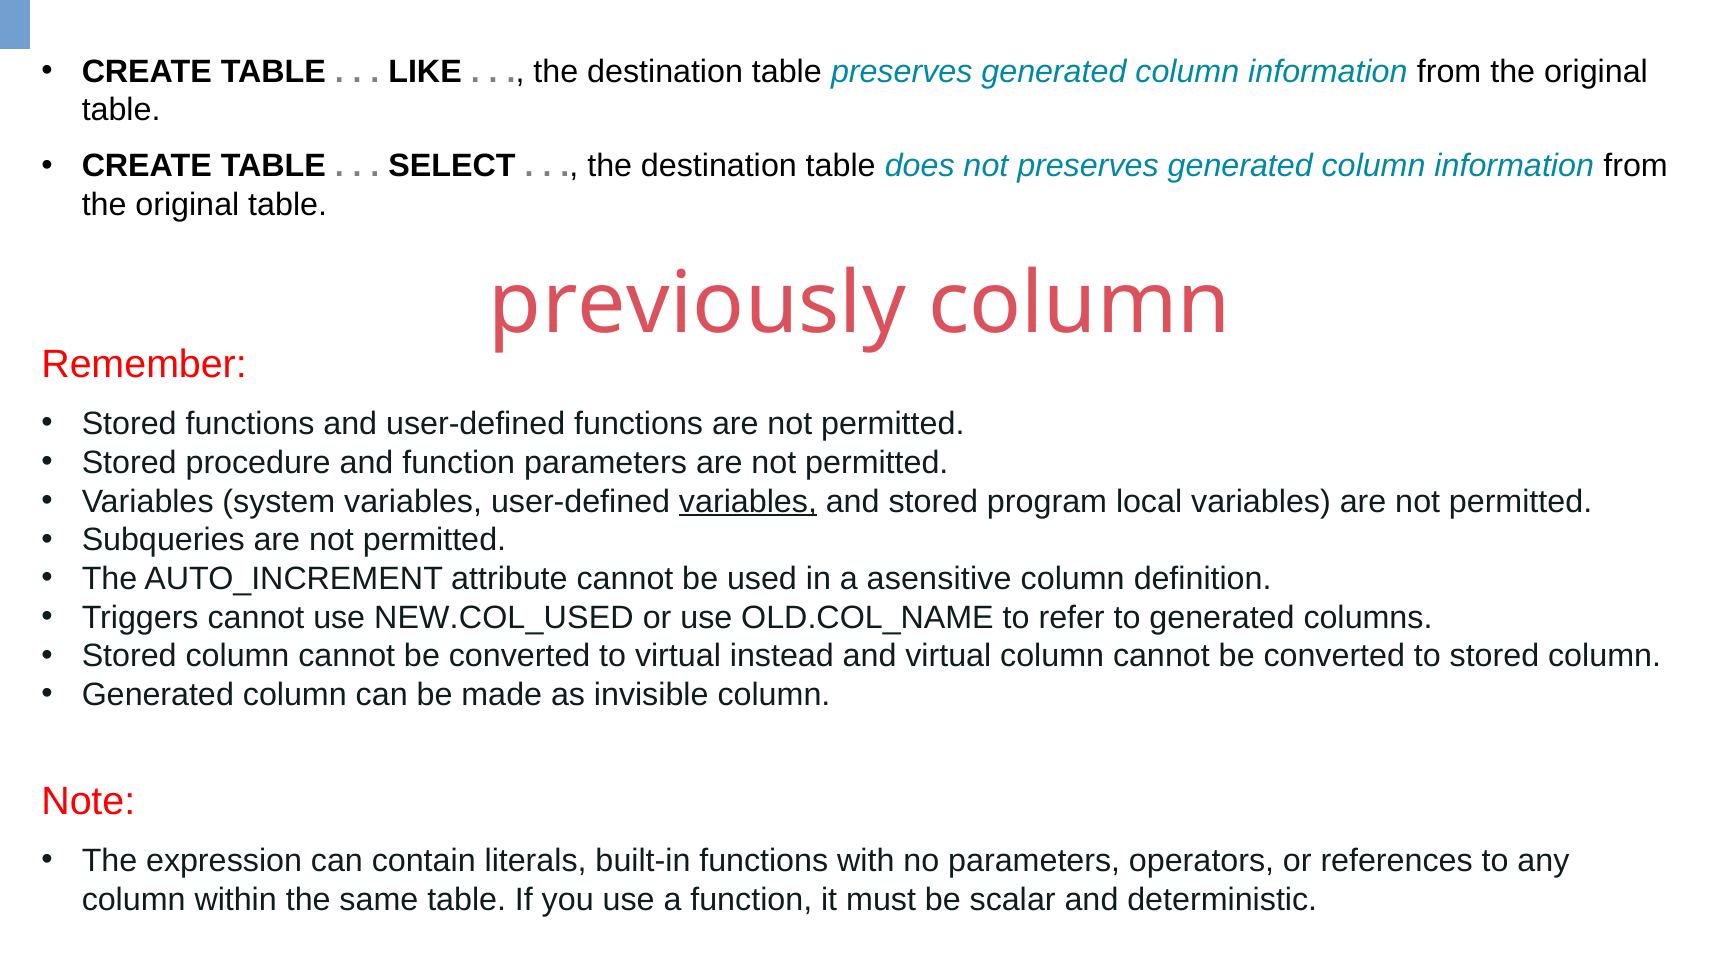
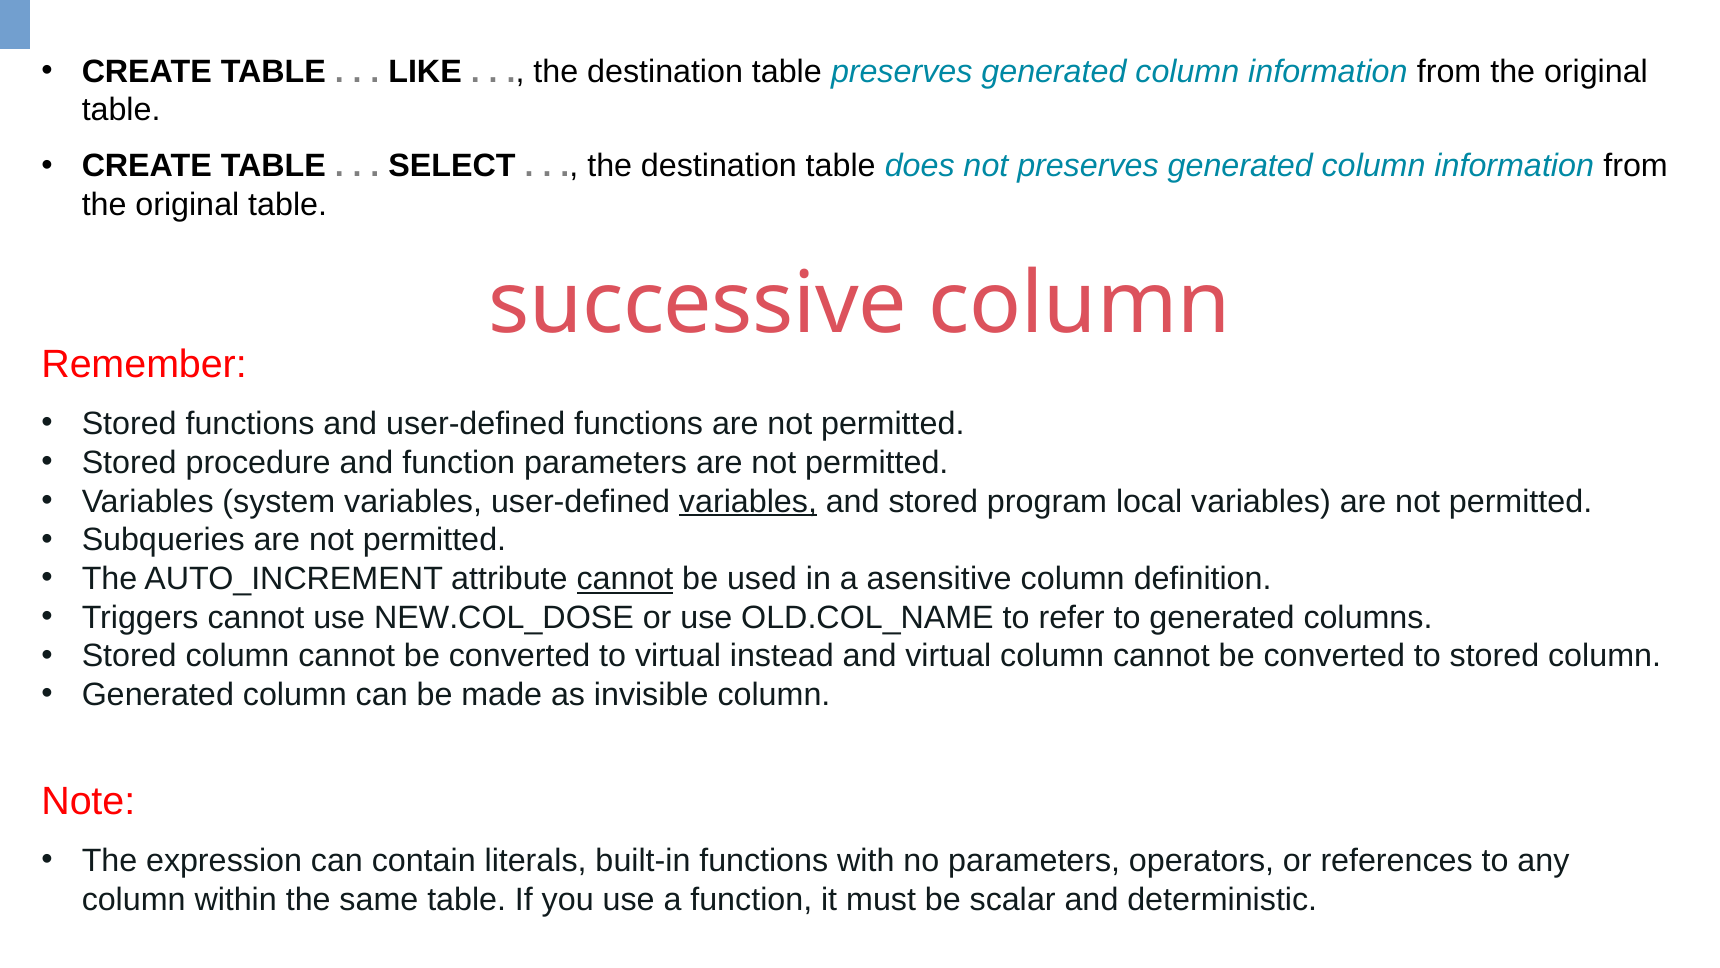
previously: previously -> successive (698, 304)
cannot underline: none -> present (625, 579)
NEW.COL_USED: NEW.COL_USED -> NEW.COL_DOSE (504, 617)
